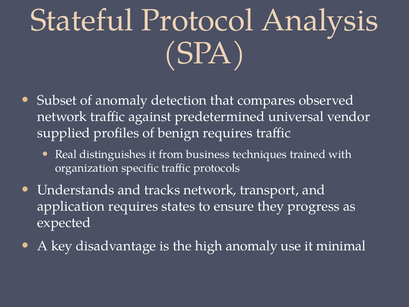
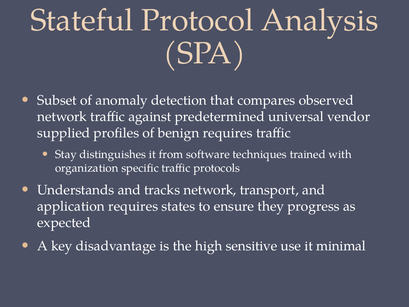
Real: Real -> Stay (66, 154)
business: business -> software (208, 154)
high anomaly: anomaly -> sensitive (252, 246)
